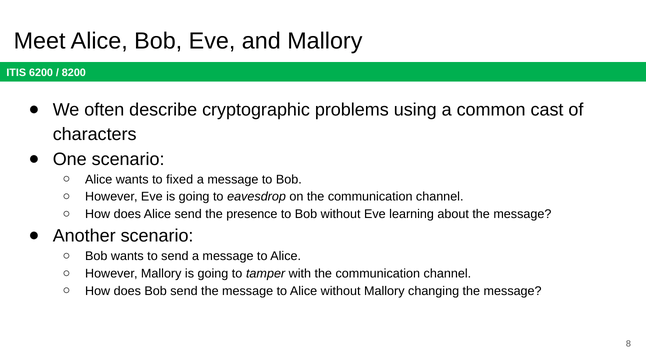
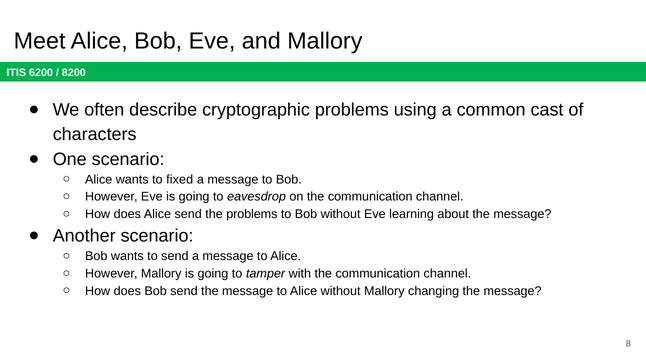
the presence: presence -> problems (252, 214)
